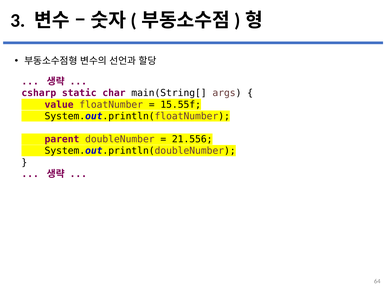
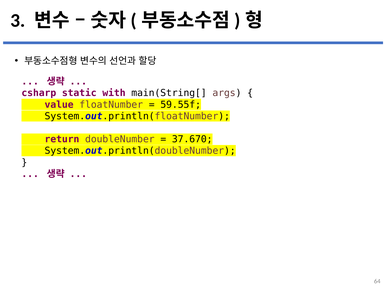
char: char -> with (114, 93)
15.55f: 15.55f -> 59.55f (181, 104)
parent: parent -> return (62, 139)
21.556: 21.556 -> 37.670 (192, 139)
